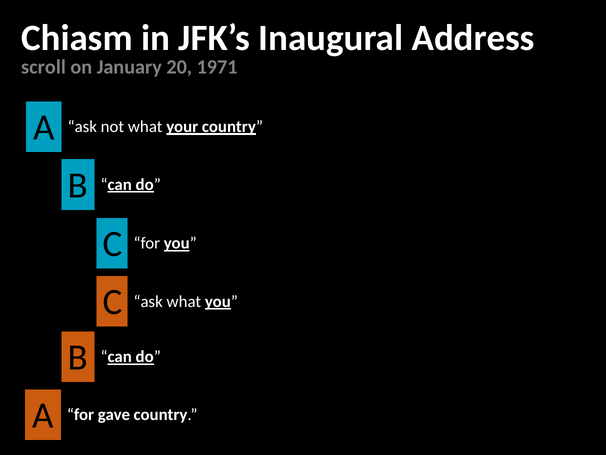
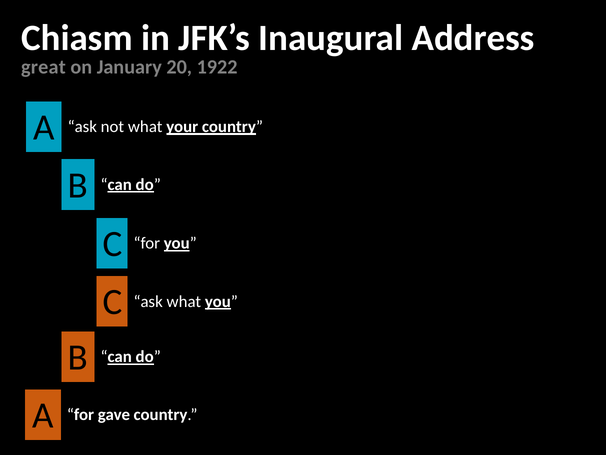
scroll: scroll -> great (43, 67)
1971: 1971 -> 1922 (217, 67)
